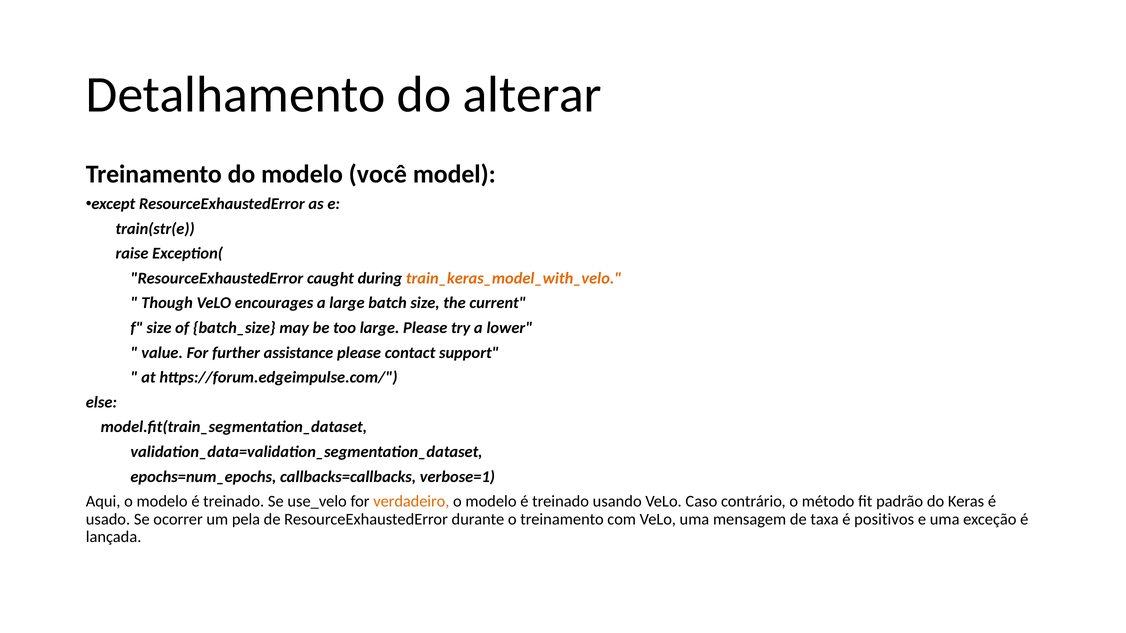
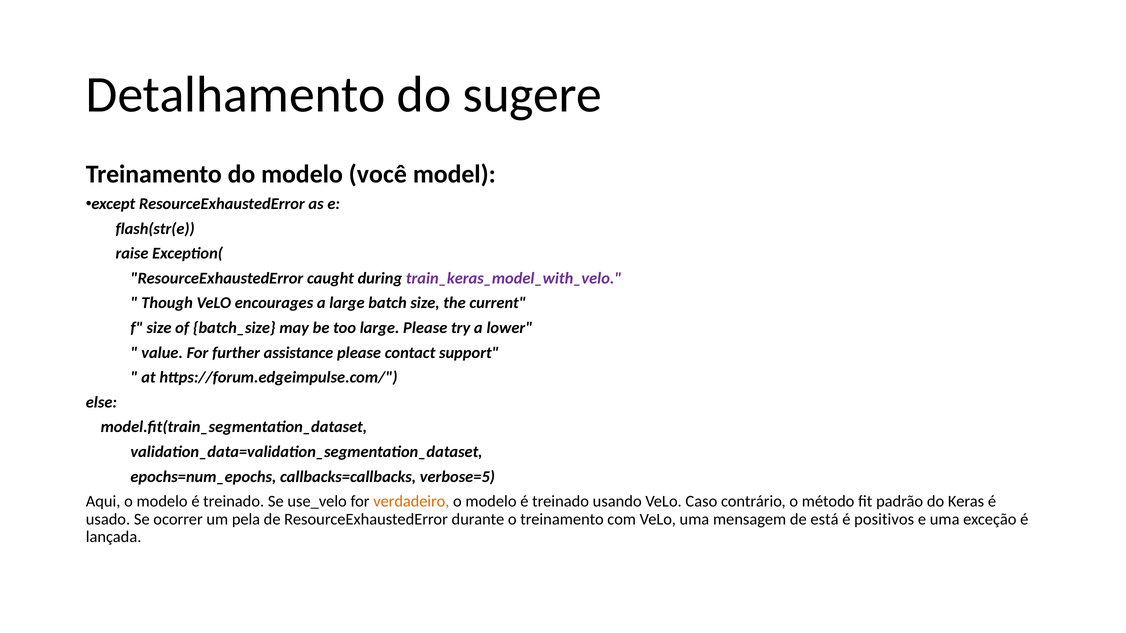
alterar: alterar -> sugere (532, 95)
train(str(e: train(str(e -> flash(str(e (155, 229)
train_keras_model_with_velo colour: orange -> purple (514, 278)
verbose=1: verbose=1 -> verbose=5 (457, 477)
taxa: taxa -> está (825, 519)
